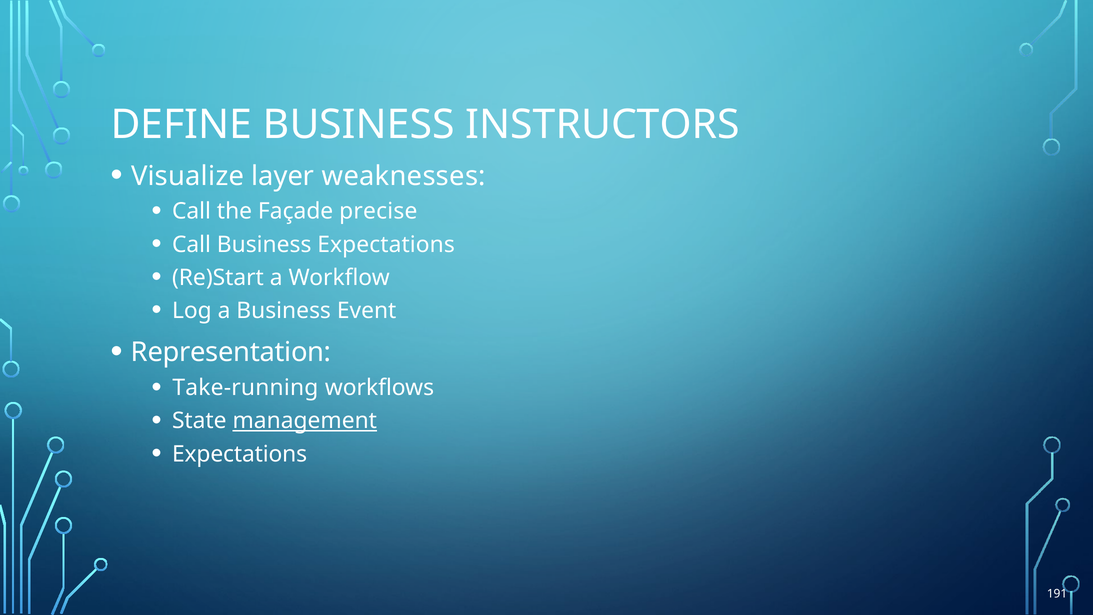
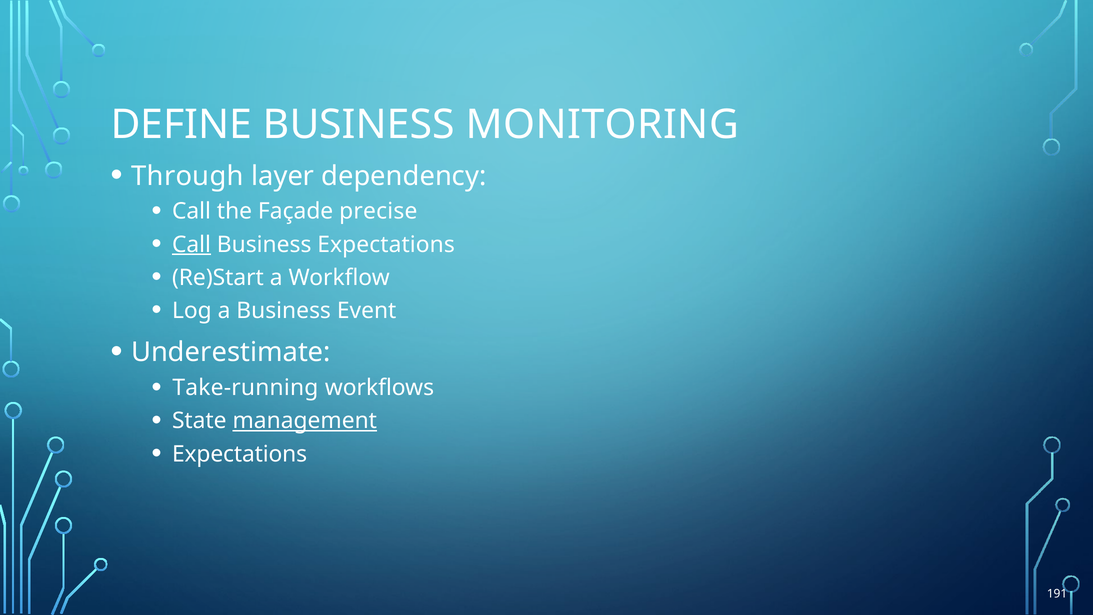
INSTRUCTORS: INSTRUCTORS -> MONITORING (602, 125)
Visualize: Visualize -> Through (187, 176)
weaknesses: weaknesses -> dependency (404, 176)
Call underline: none -> present (191, 244)
Representation: Representation -> Underestimate (231, 352)
